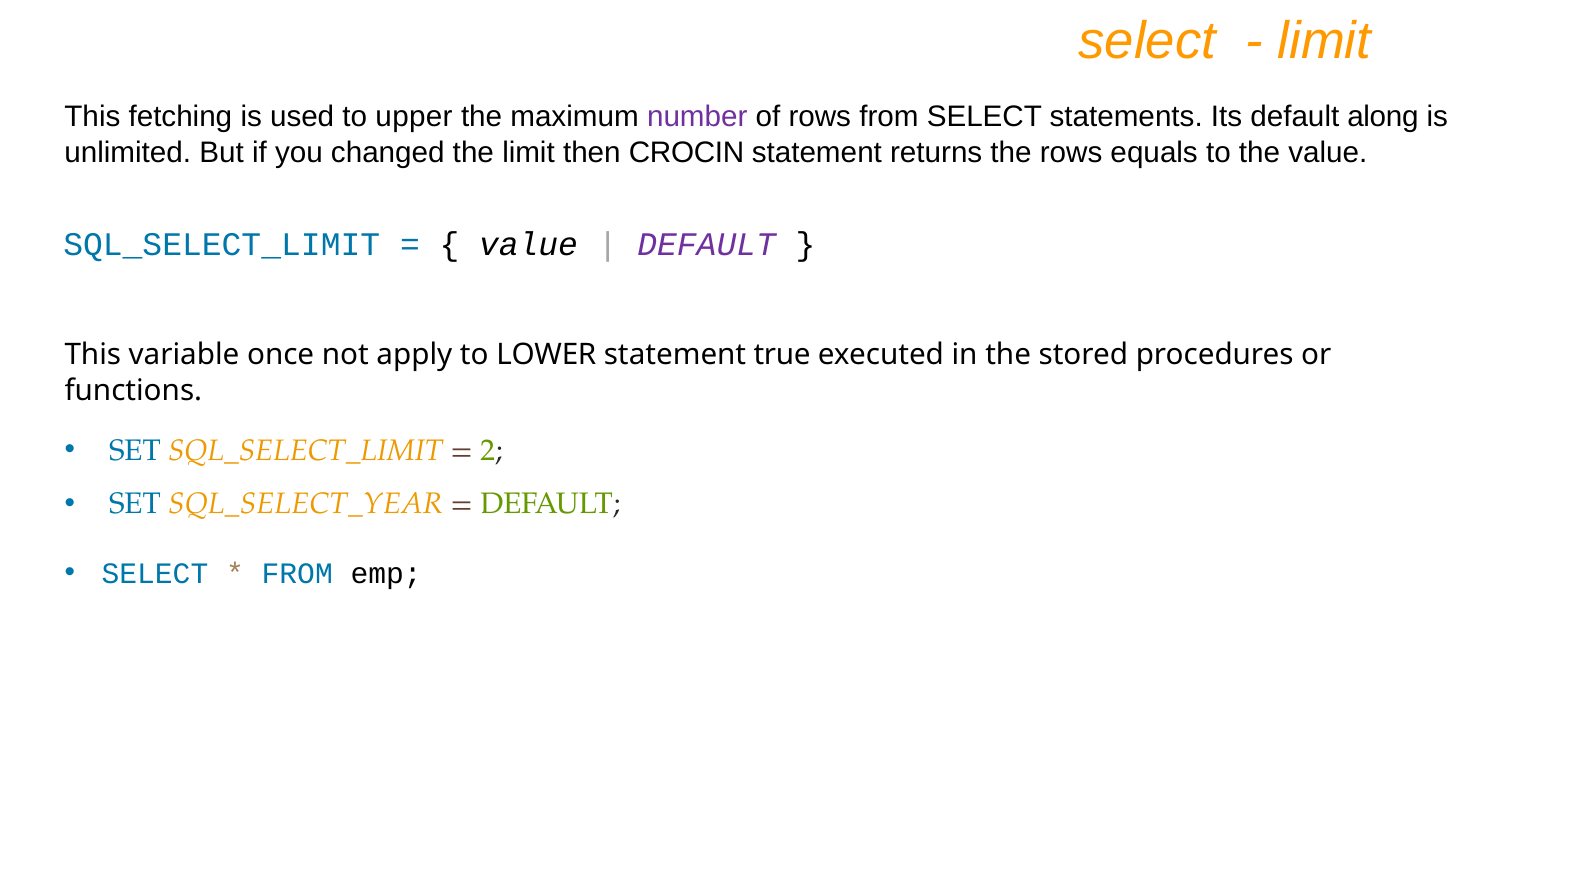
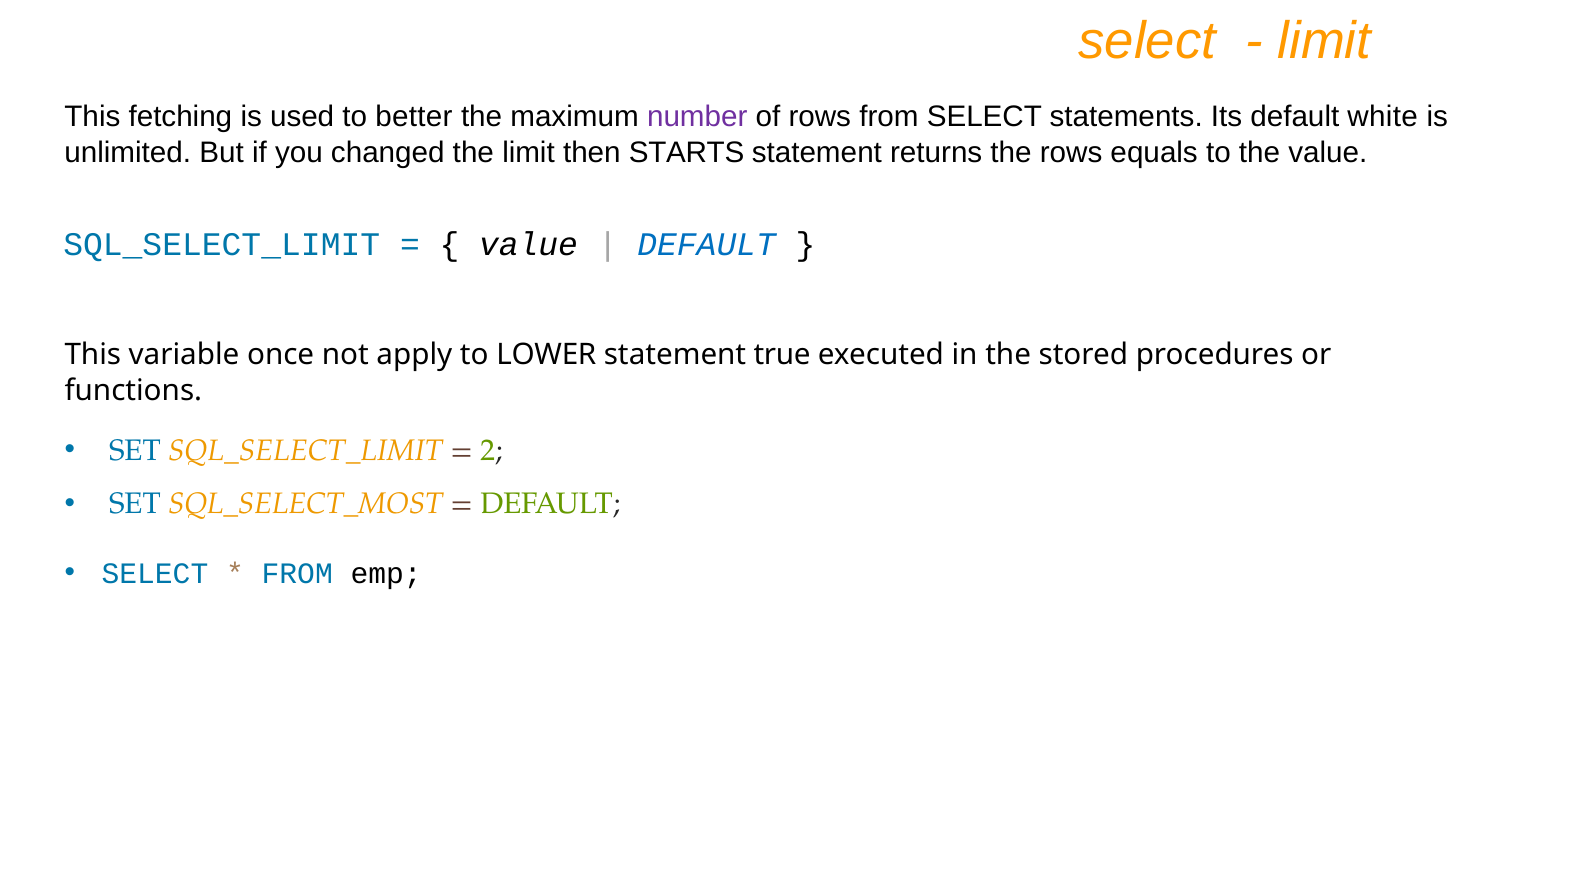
upper: upper -> better (414, 117)
along: along -> white (1383, 117)
CROCIN: CROCIN -> STARTS (687, 152)
DEFAULT colour: purple -> blue (707, 245)
SQL_SELECT_YEAR: SQL_SELECT_YEAR -> SQL_SELECT_MOST (306, 504)
